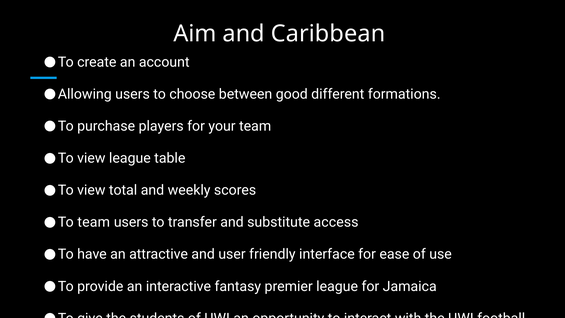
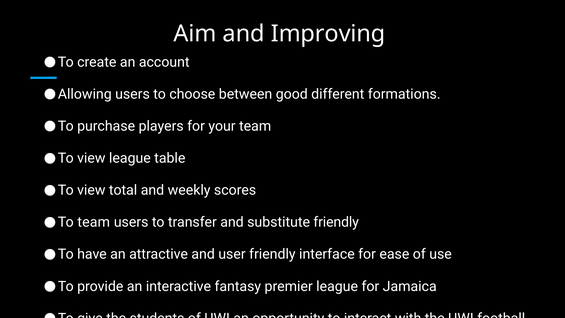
Caribbean: Caribbean -> Improving (328, 34)
substitute access: access -> friendly (336, 222)
